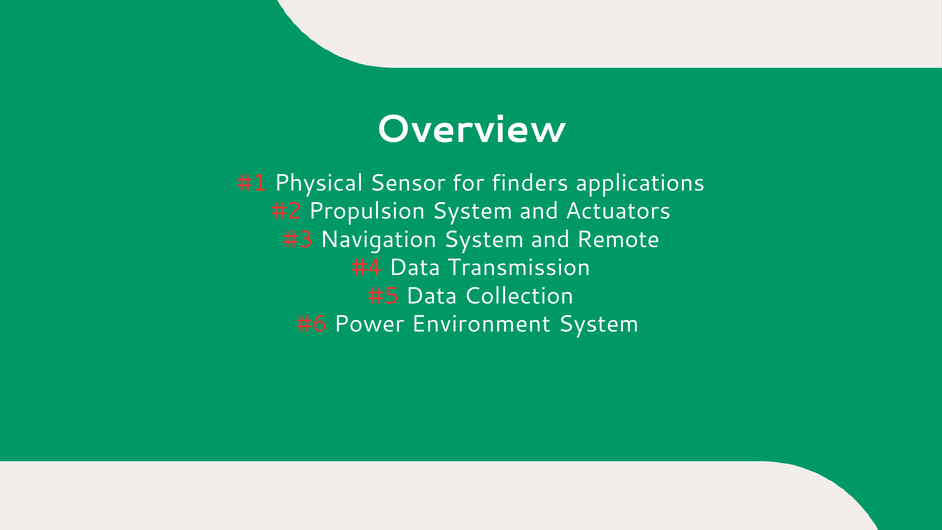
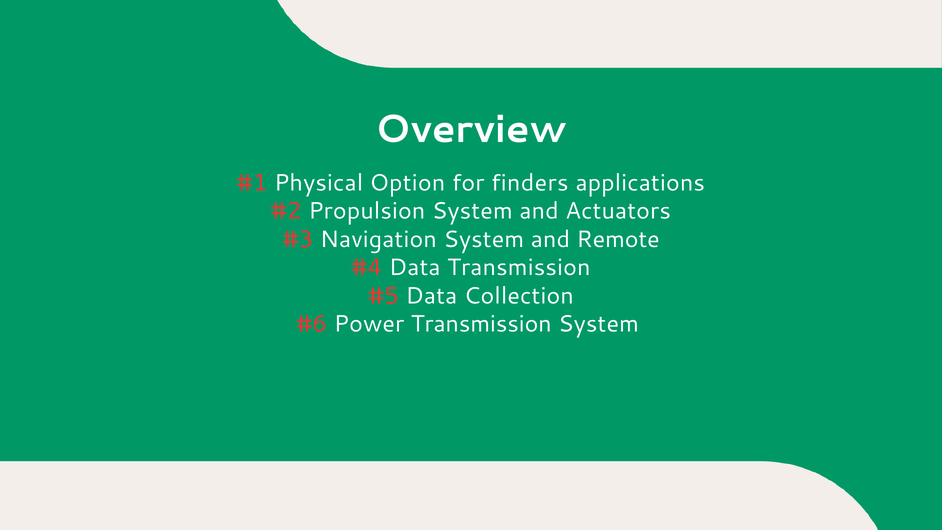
Sensor: Sensor -> Option (408, 183)
Power Environment: Environment -> Transmission (481, 324)
